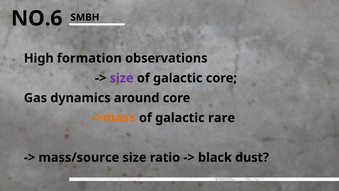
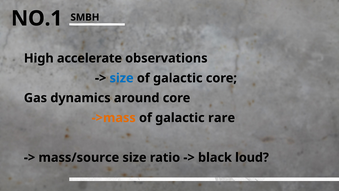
NO.6: NO.6 -> NO.1 (37, 18)
formation: formation -> accelerate (89, 58)
size colour: purple -> blue (122, 78)
dust: dust -> loud (252, 157)
